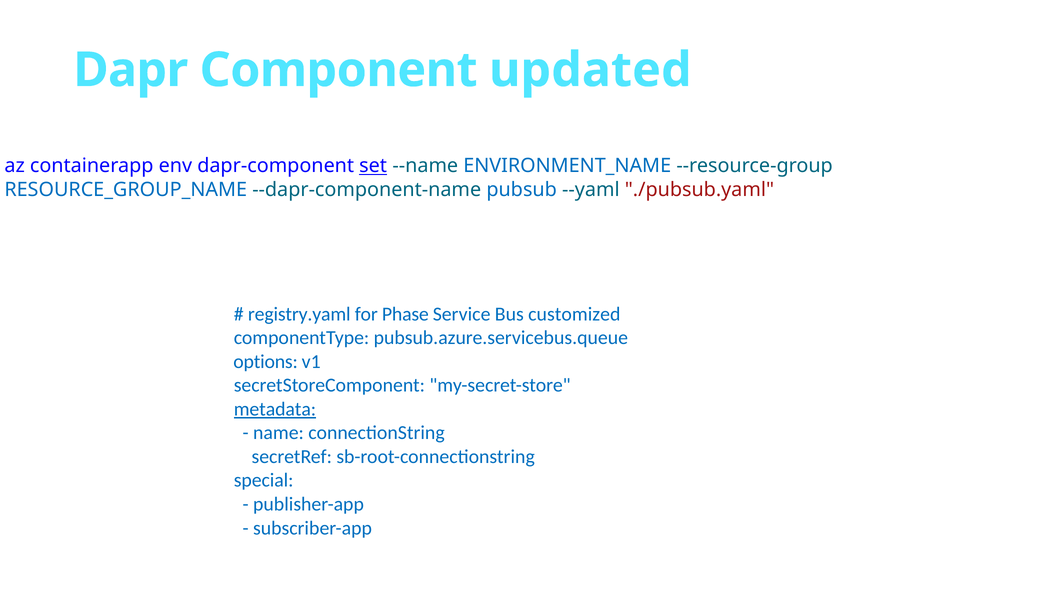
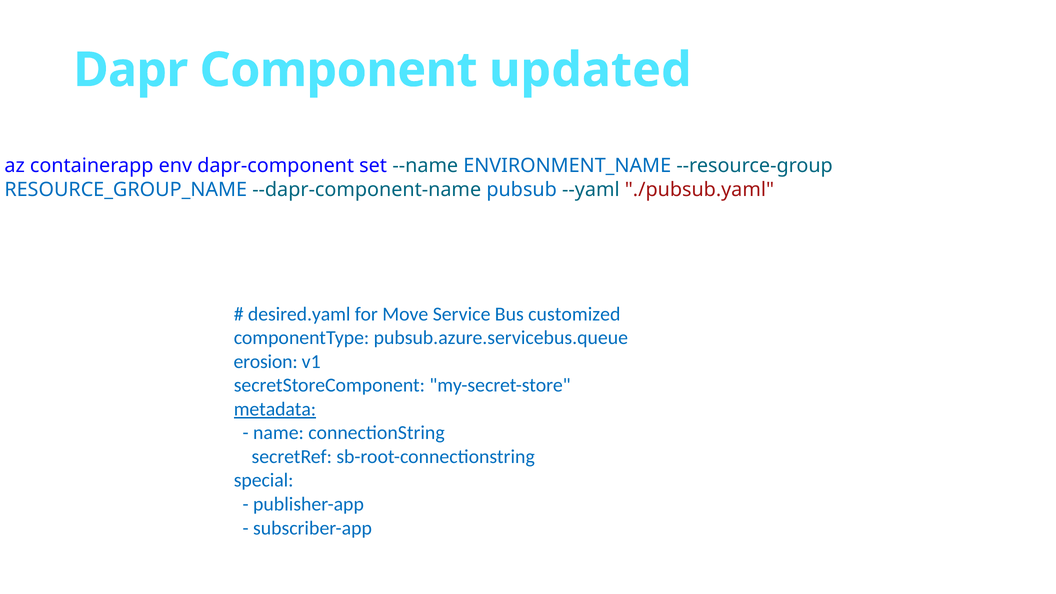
set underline: present -> none (373, 166)
registry.yaml: registry.yaml -> desired.yaml (299, 314)
Phase: Phase -> Move (405, 314)
options: options -> erosion (266, 362)
